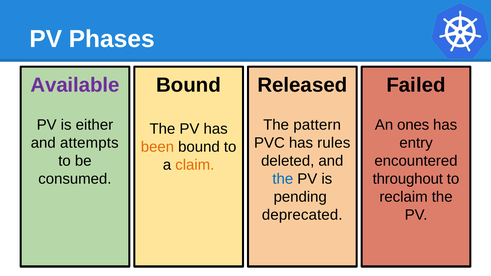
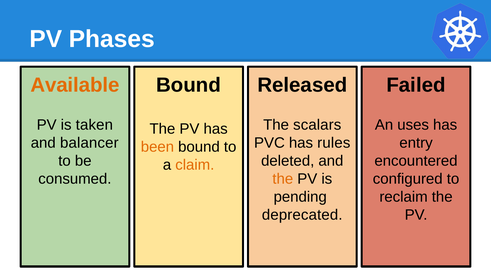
Available colour: purple -> orange (75, 85)
either: either -> taken (94, 125)
pattern: pattern -> scalars (317, 125)
ones: ones -> uses (413, 125)
attempts: attempts -> balancer (89, 143)
the colour: blue -> orange (283, 179)
throughout: throughout -> configured (408, 179)
